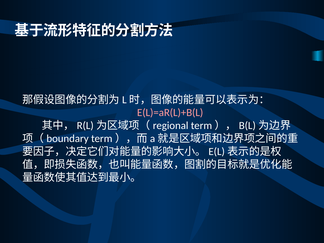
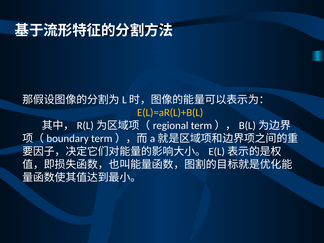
E(L)=aR(L)+B(L colour: pink -> yellow (170, 113)
